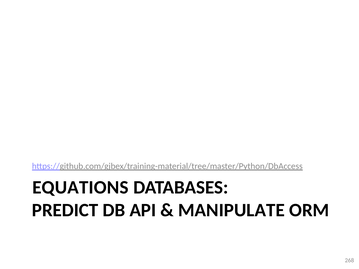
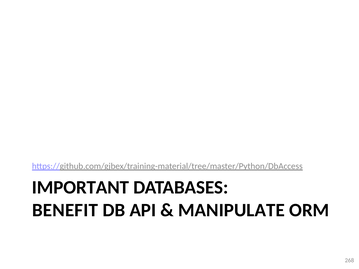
EQUATIONS: EQUATIONS -> IMPORTANT (81, 188)
PREDICT: PREDICT -> BENEFIT (65, 210)
